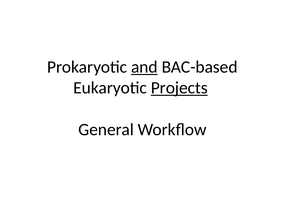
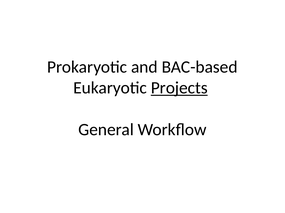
and underline: present -> none (144, 67)
